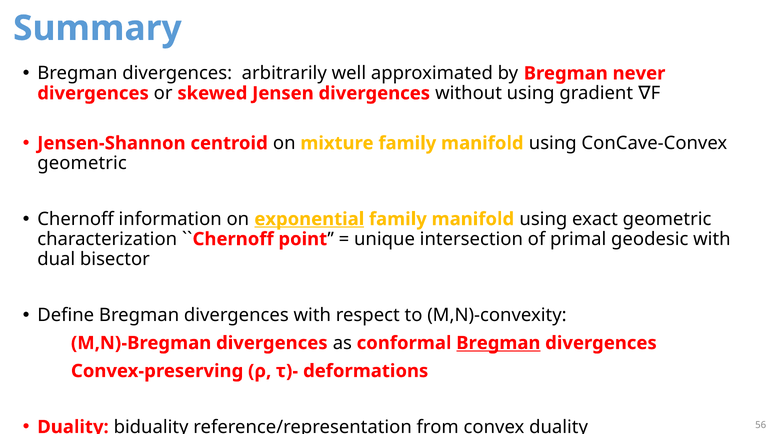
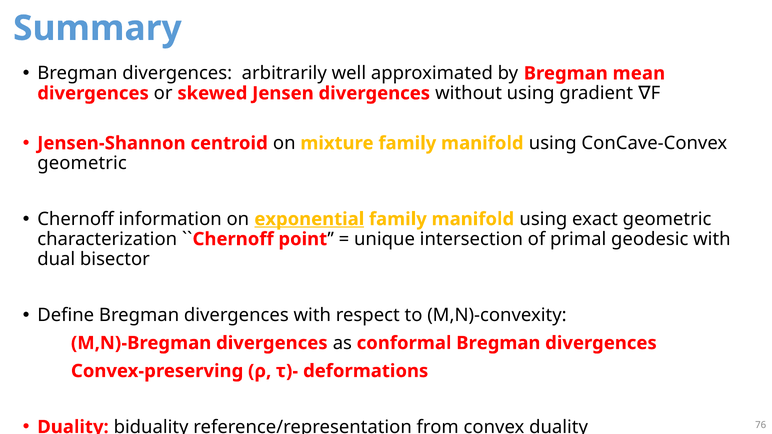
never: never -> mean (639, 73)
Bregman underline: present -> none (498, 343)
56: 56 -> 76 (761, 426)
